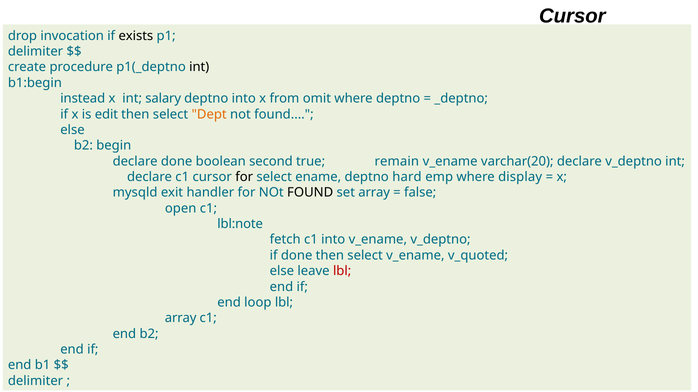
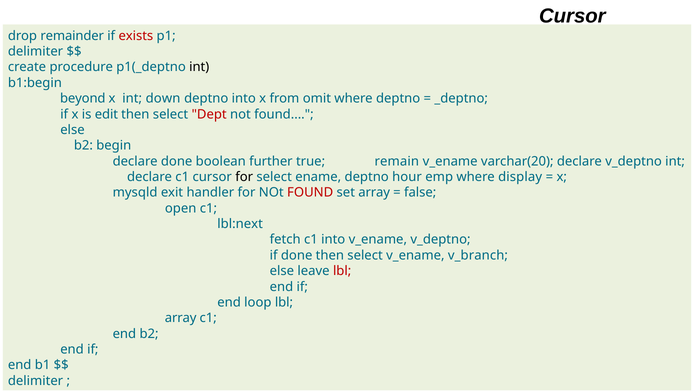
invocation: invocation -> remainder (72, 36)
exists colour: black -> red (136, 36)
instead: instead -> beyond (83, 99)
salary: salary -> down (163, 99)
Dept colour: orange -> red (209, 114)
second: second -> further (271, 162)
hard: hard -> hour (407, 177)
FOUND colour: black -> red (310, 193)
lbl:note: lbl:note -> lbl:next (240, 224)
v_quoted: v_quoted -> v_branch (478, 256)
